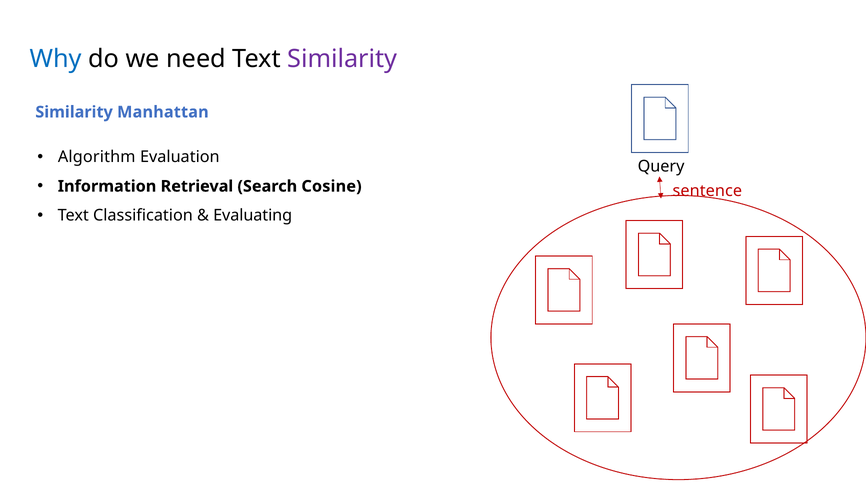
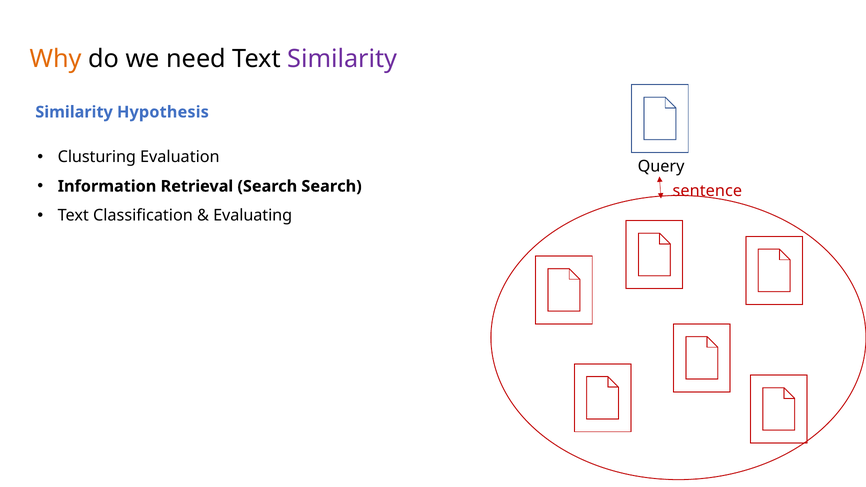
Why colour: blue -> orange (56, 59)
Manhattan: Manhattan -> Hypothesis (163, 112)
Algorithm: Algorithm -> Clusturing (97, 157)
Search Cosine: Cosine -> Search (332, 186)
